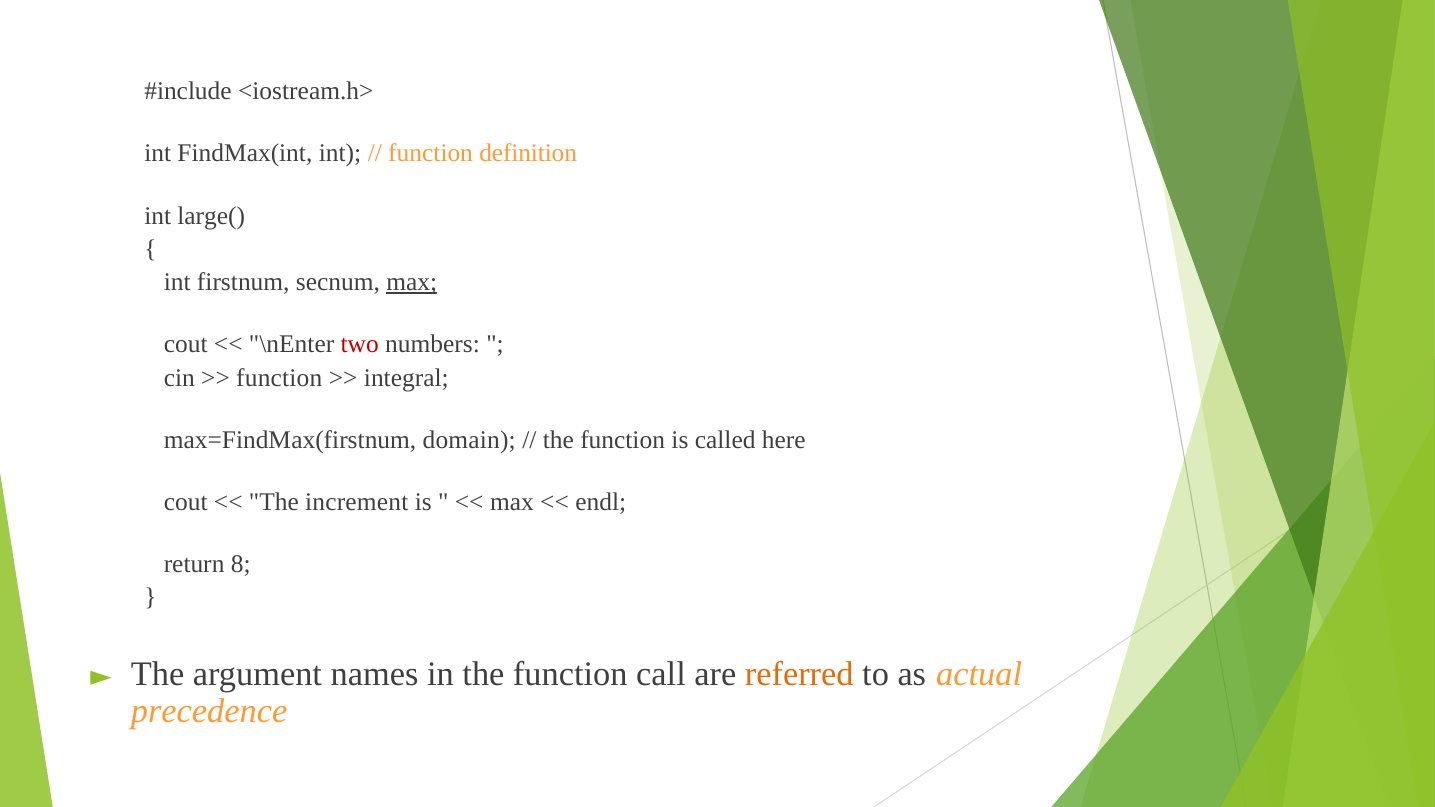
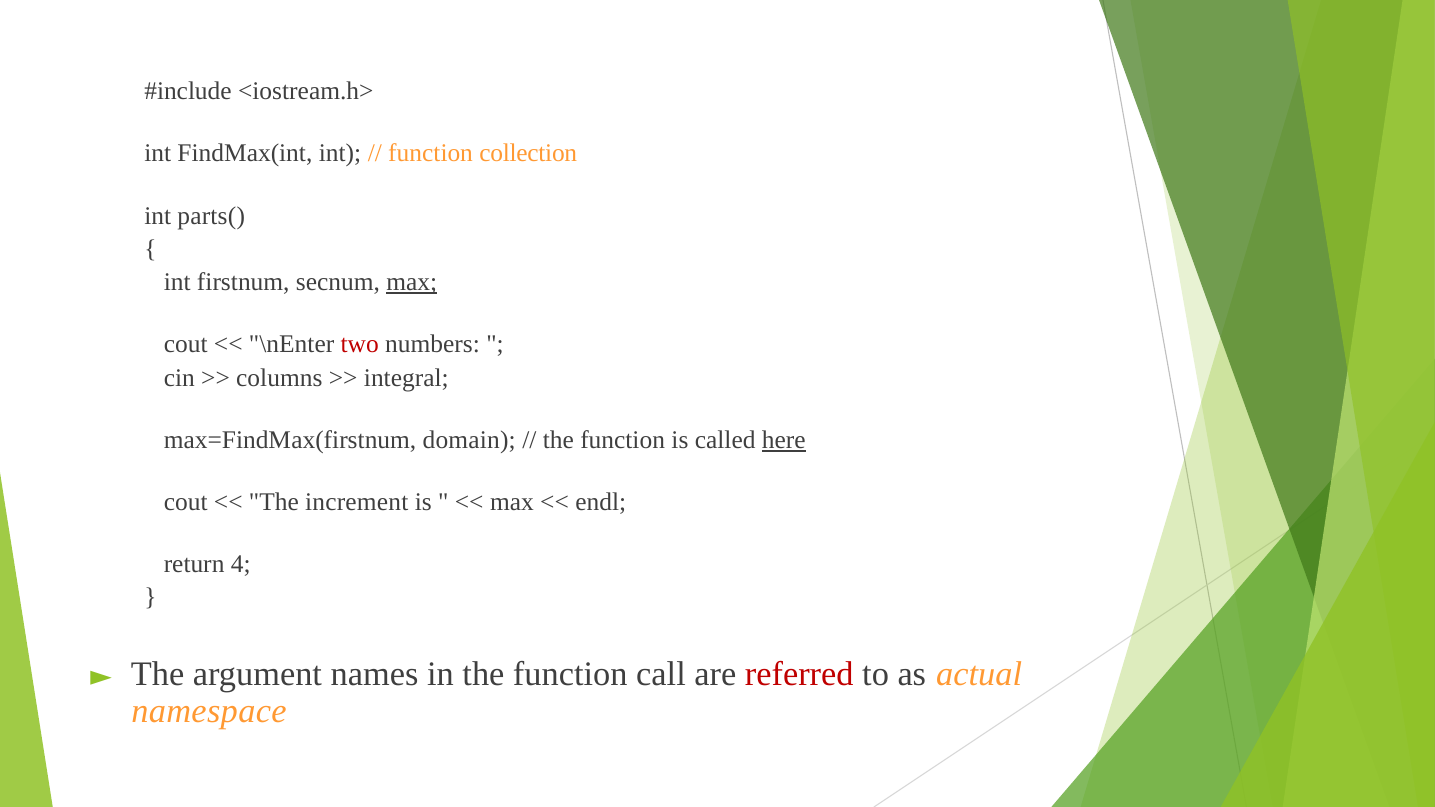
definition: definition -> collection (528, 153)
large(: large( -> parts( (211, 216)
function: function -> columns (279, 378)
here underline: none -> present (784, 440)
8: 8 -> 4 (241, 564)
referred colour: orange -> red (799, 674)
precedence: precedence -> namespace (209, 711)
